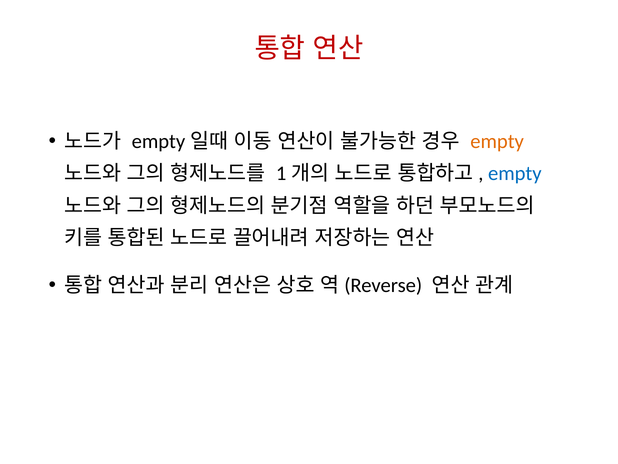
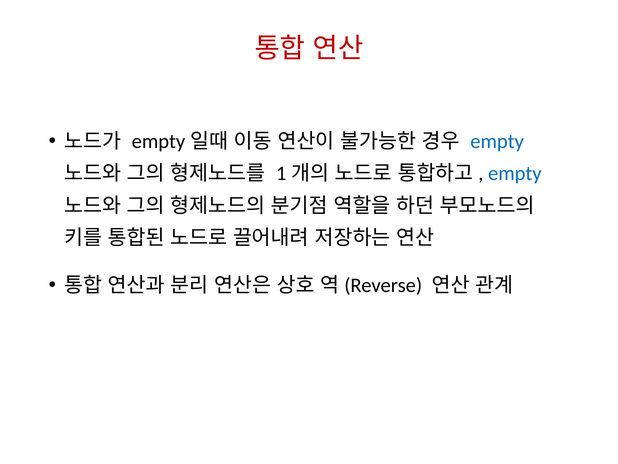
empty colour: orange -> blue (497, 141)
